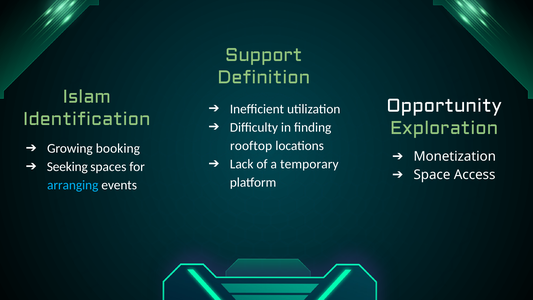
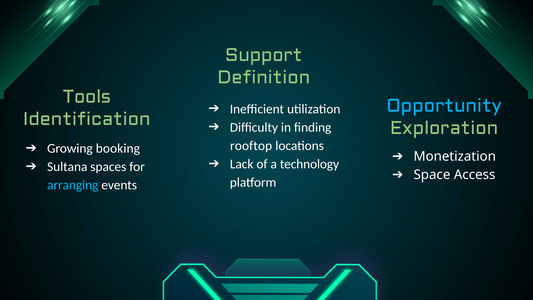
Islam: Islam -> Tools (87, 97)
Opportunity colour: white -> light blue (444, 106)
temporary: temporary -> technology (309, 164)
Seeking: Seeking -> Sultana (67, 167)
